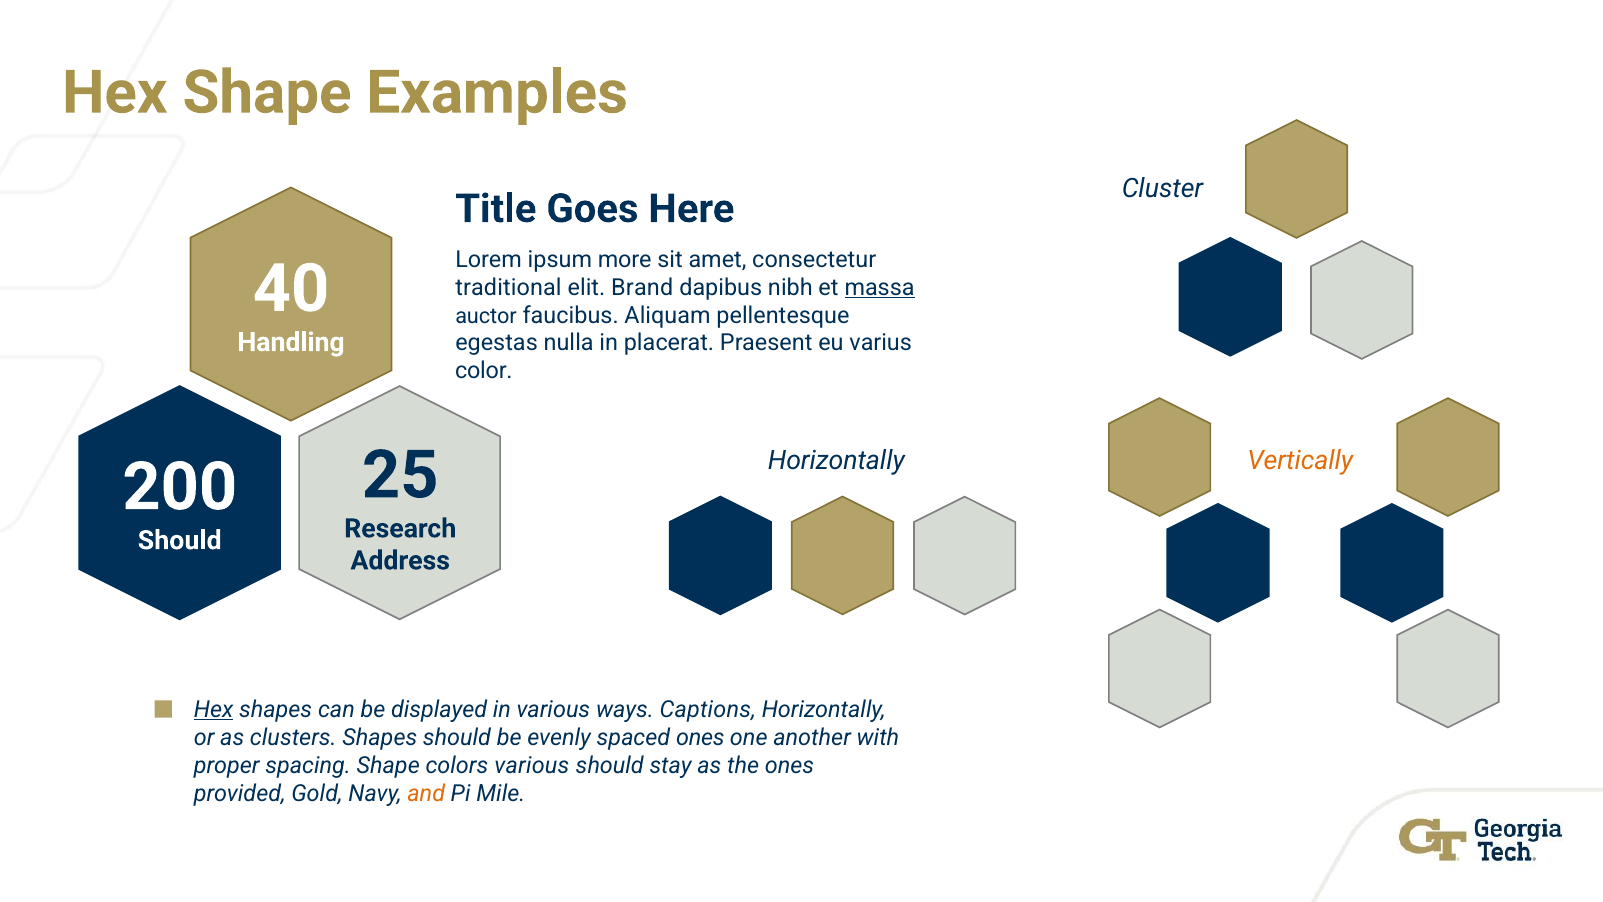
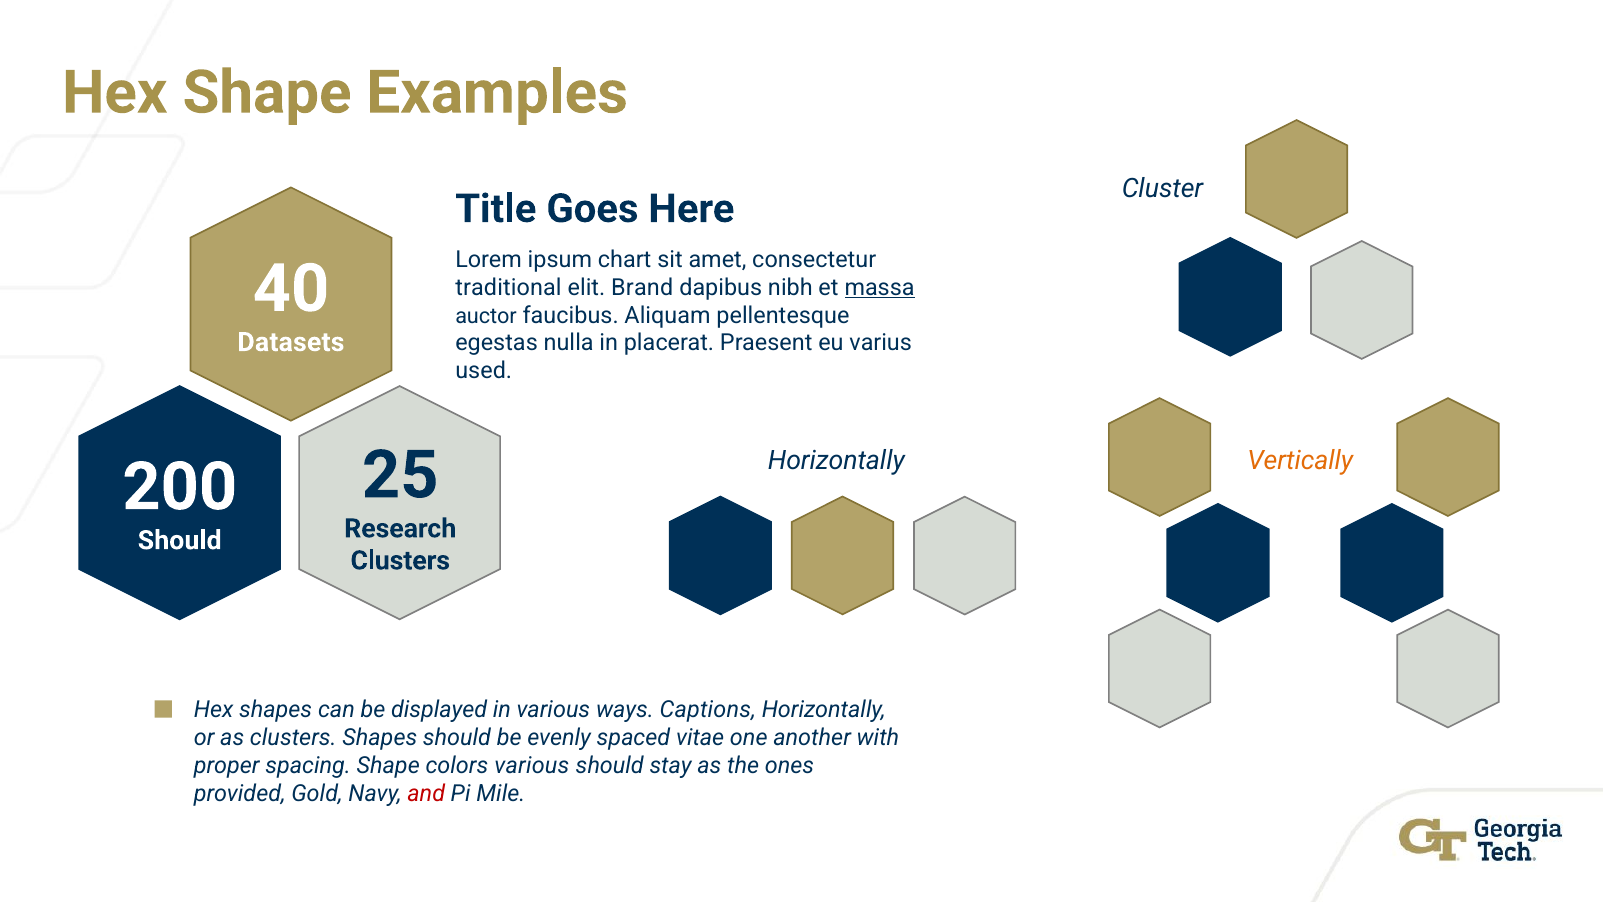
more: more -> chart (625, 260)
Handling: Handling -> Datasets (291, 342)
color: color -> used (484, 371)
Address: Address -> Clusters (400, 560)
Hex underline: present -> none (214, 709)
spaced ones: ones -> vitae (700, 737)
and colour: orange -> red (426, 793)
